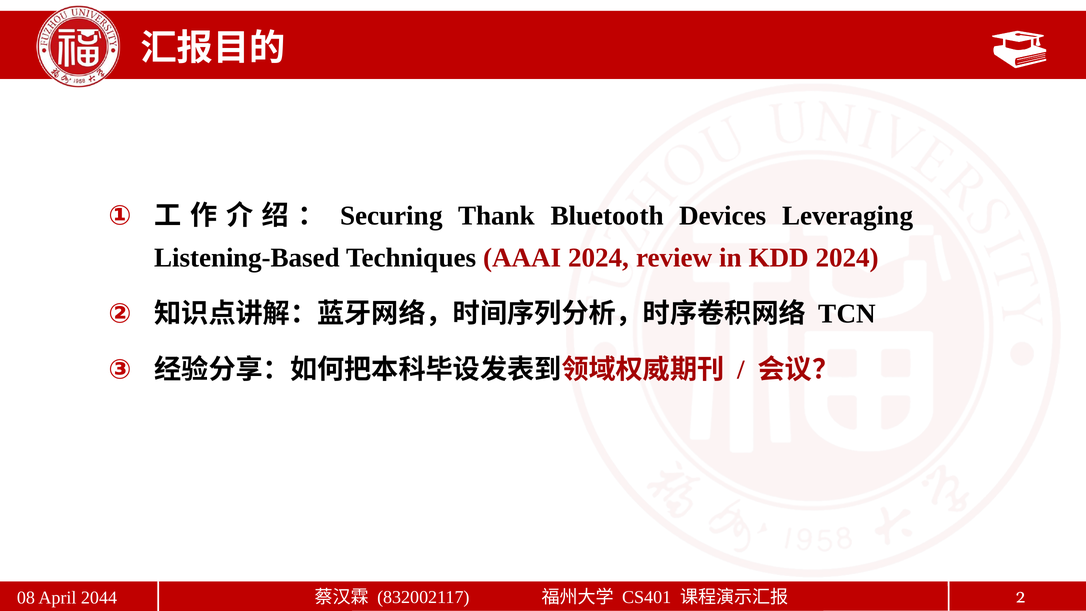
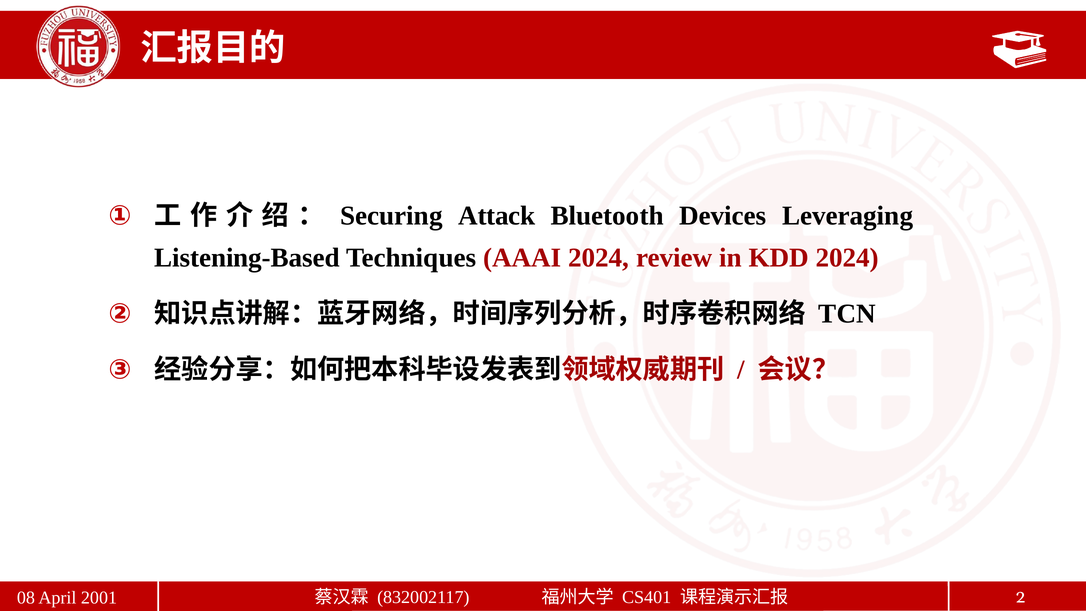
Thank: Thank -> Attack (497, 216)
2044: 2044 -> 2001 (99, 598)
